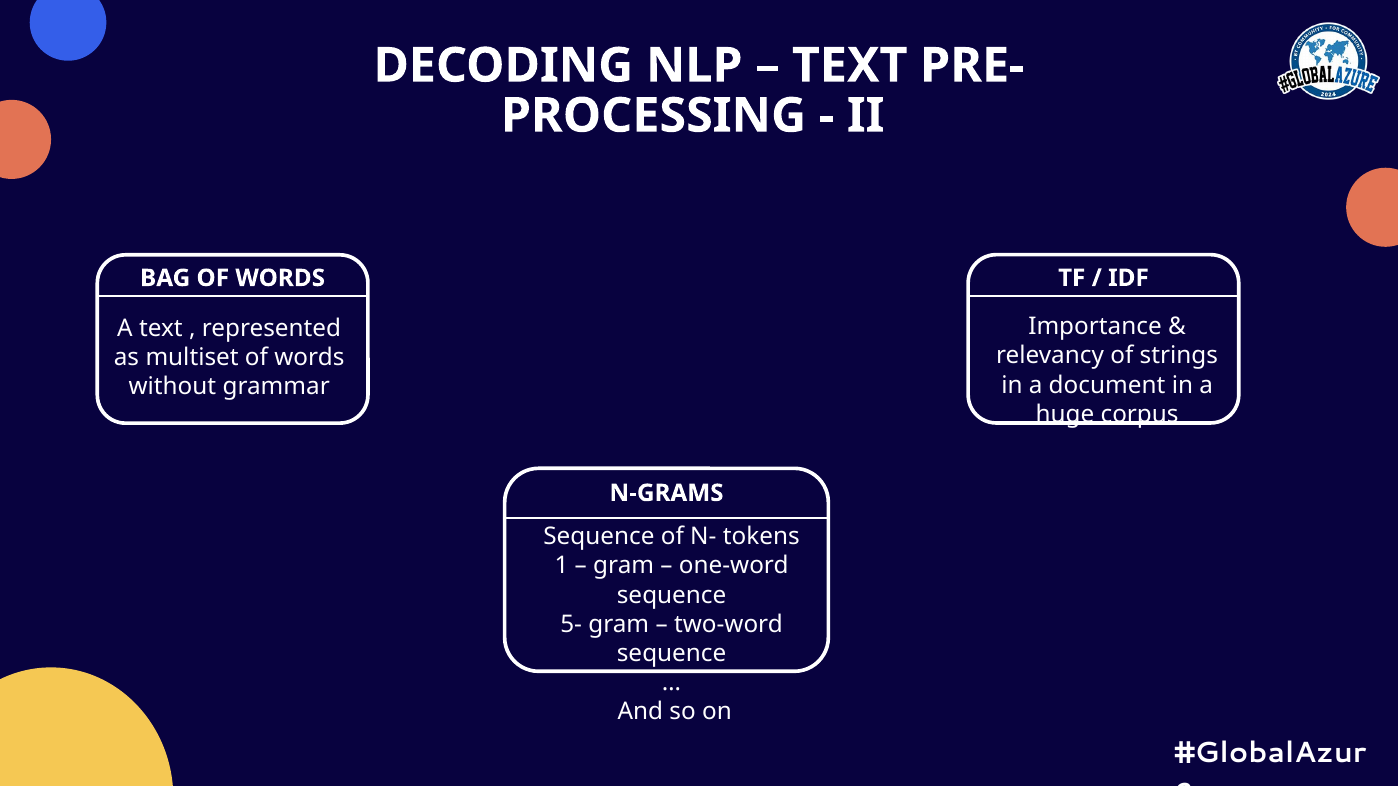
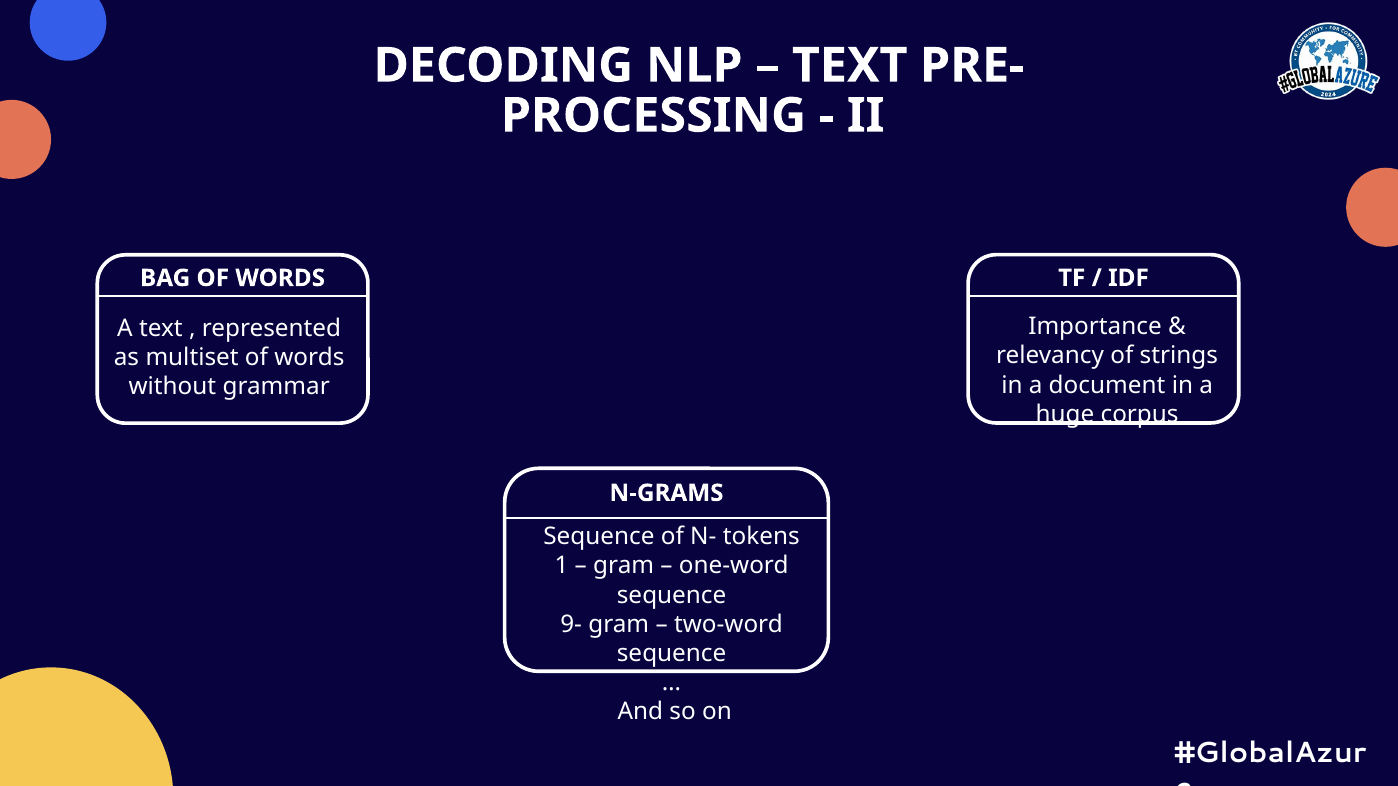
5-: 5- -> 9- (571, 624)
